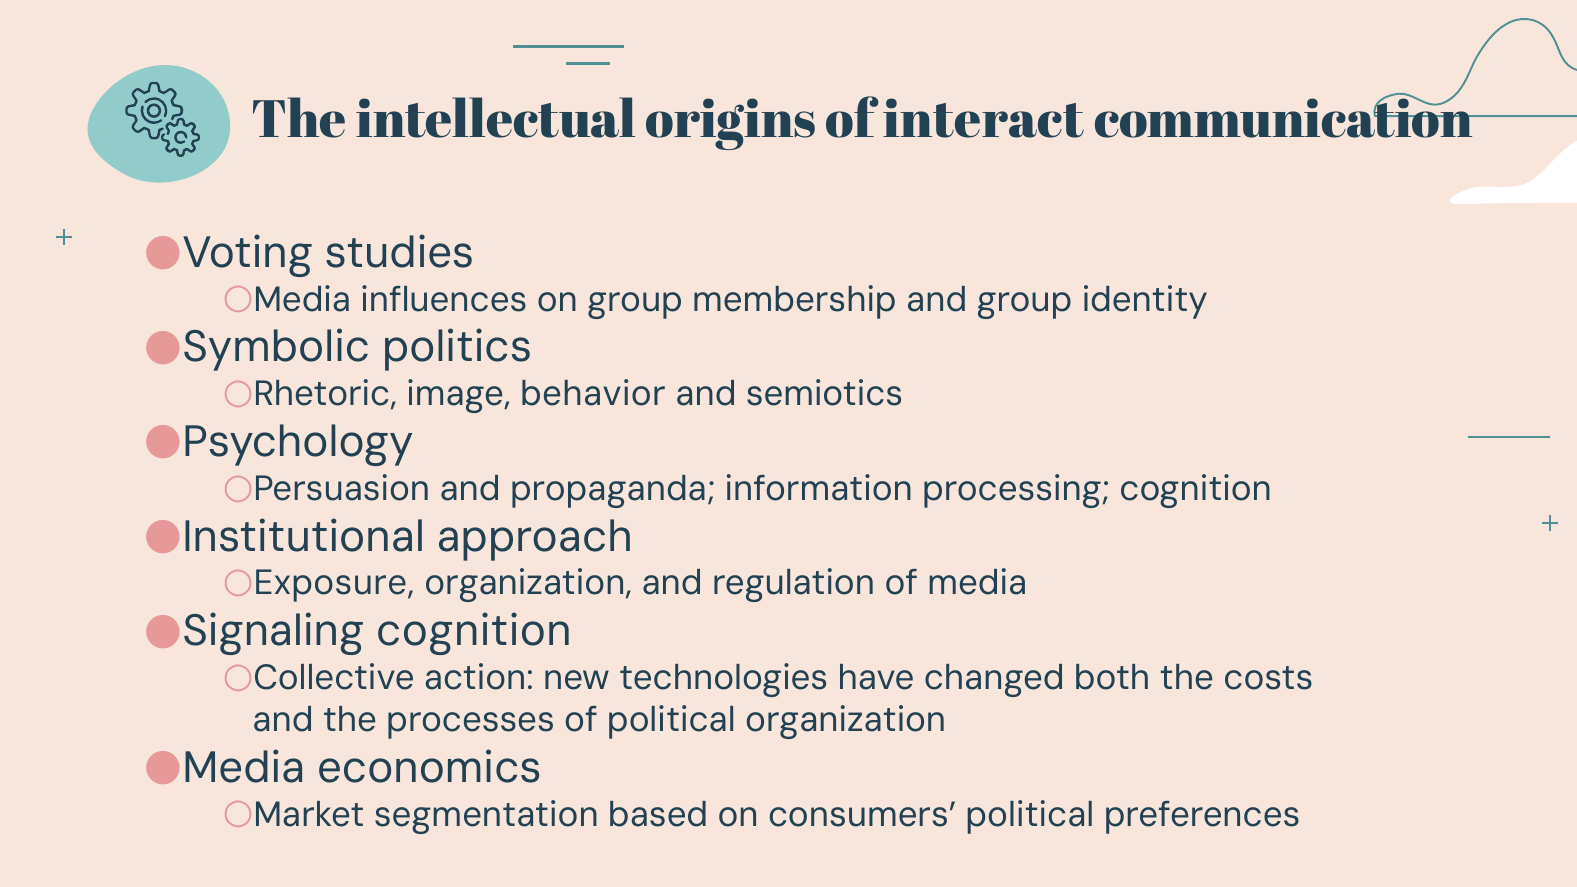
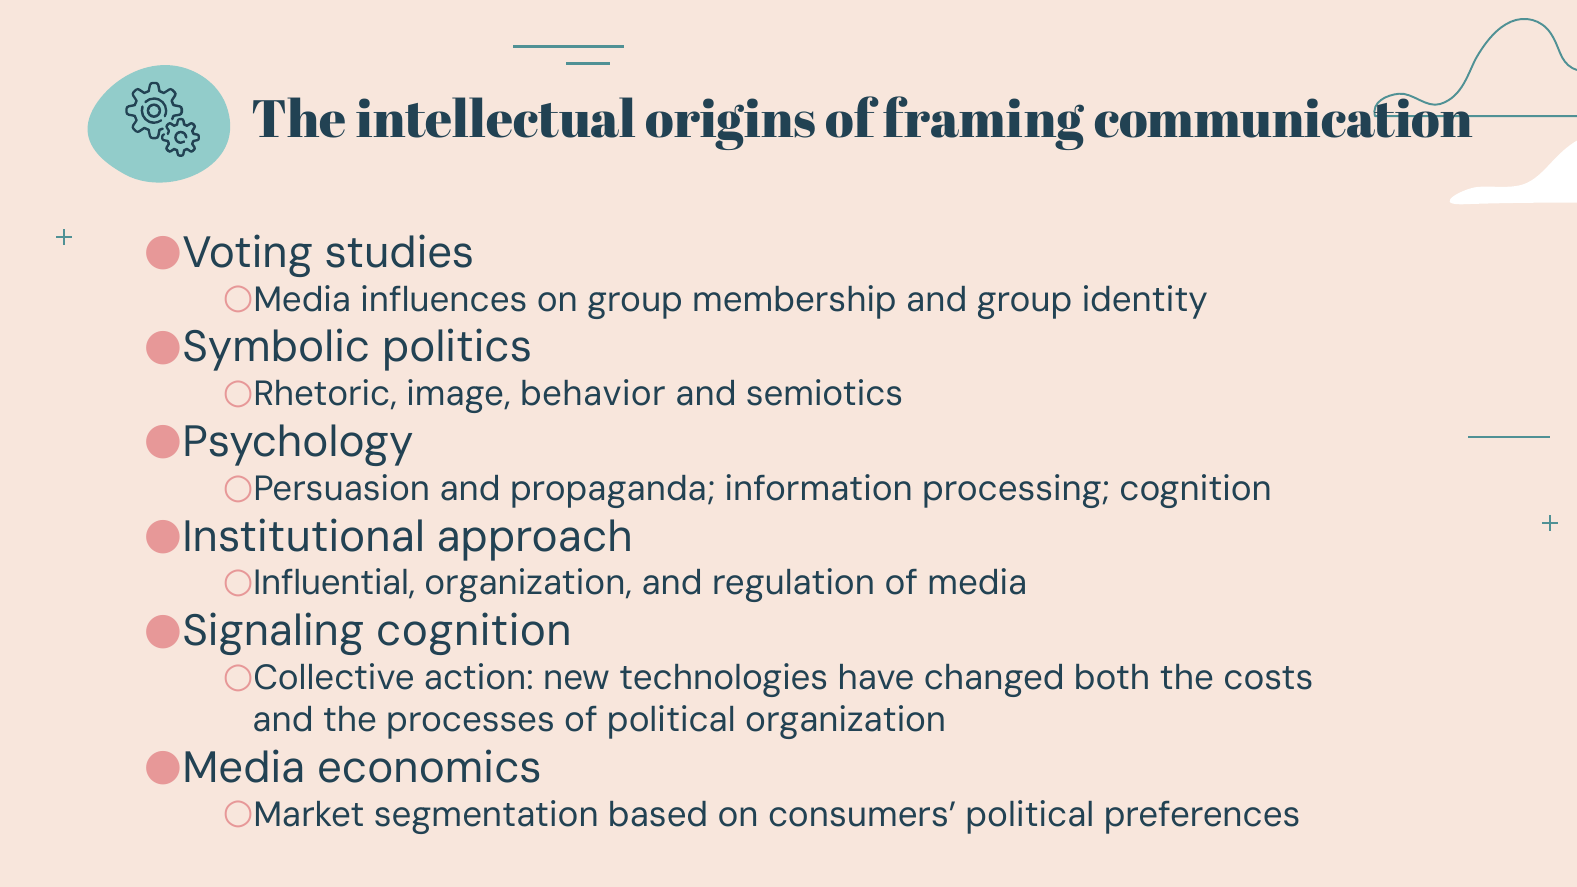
interact: interact -> framing (984, 121)
Exposure: Exposure -> Influential (334, 583)
